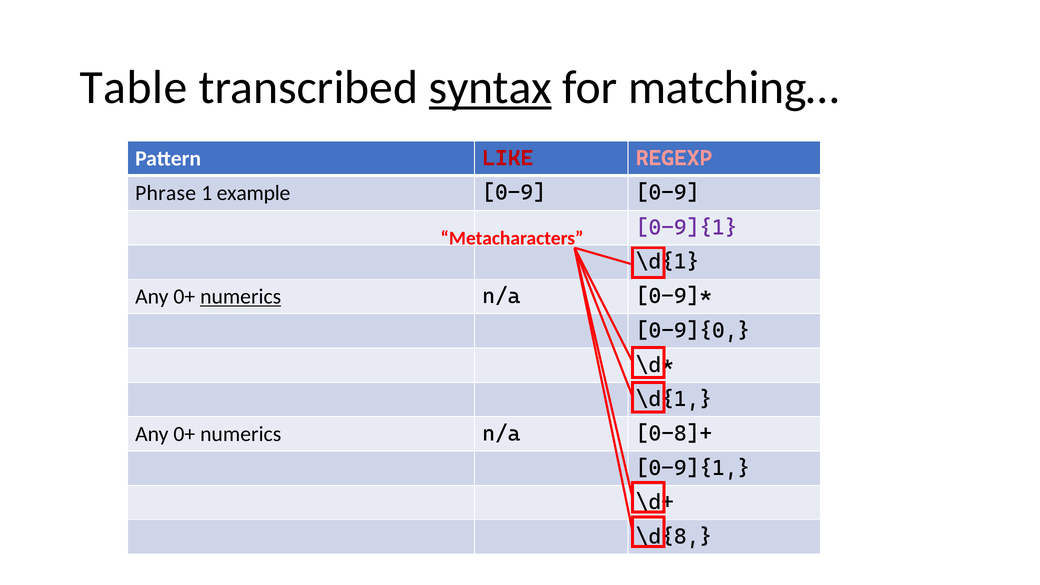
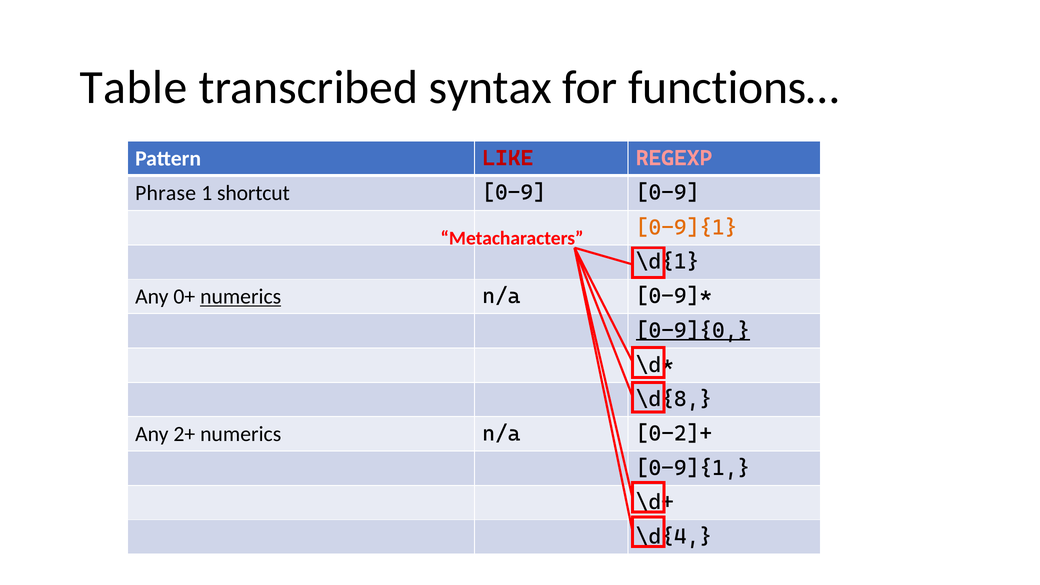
syntax underline: present -> none (490, 87)
matching…: matching… -> functions… (734, 87)
example: example -> shortcut (253, 193)
0-9]{1 colour: purple -> orange (687, 227)
0-9]{0 underline: none -> present (693, 330)
\d{1: \d{1 -> \d{8 (674, 399)
0+: 0+ -> 2+ (184, 434)
0-8]+: 0-8]+ -> 0-2]+ (674, 434)
\d{8: \d{8 -> \d{4 (674, 537)
